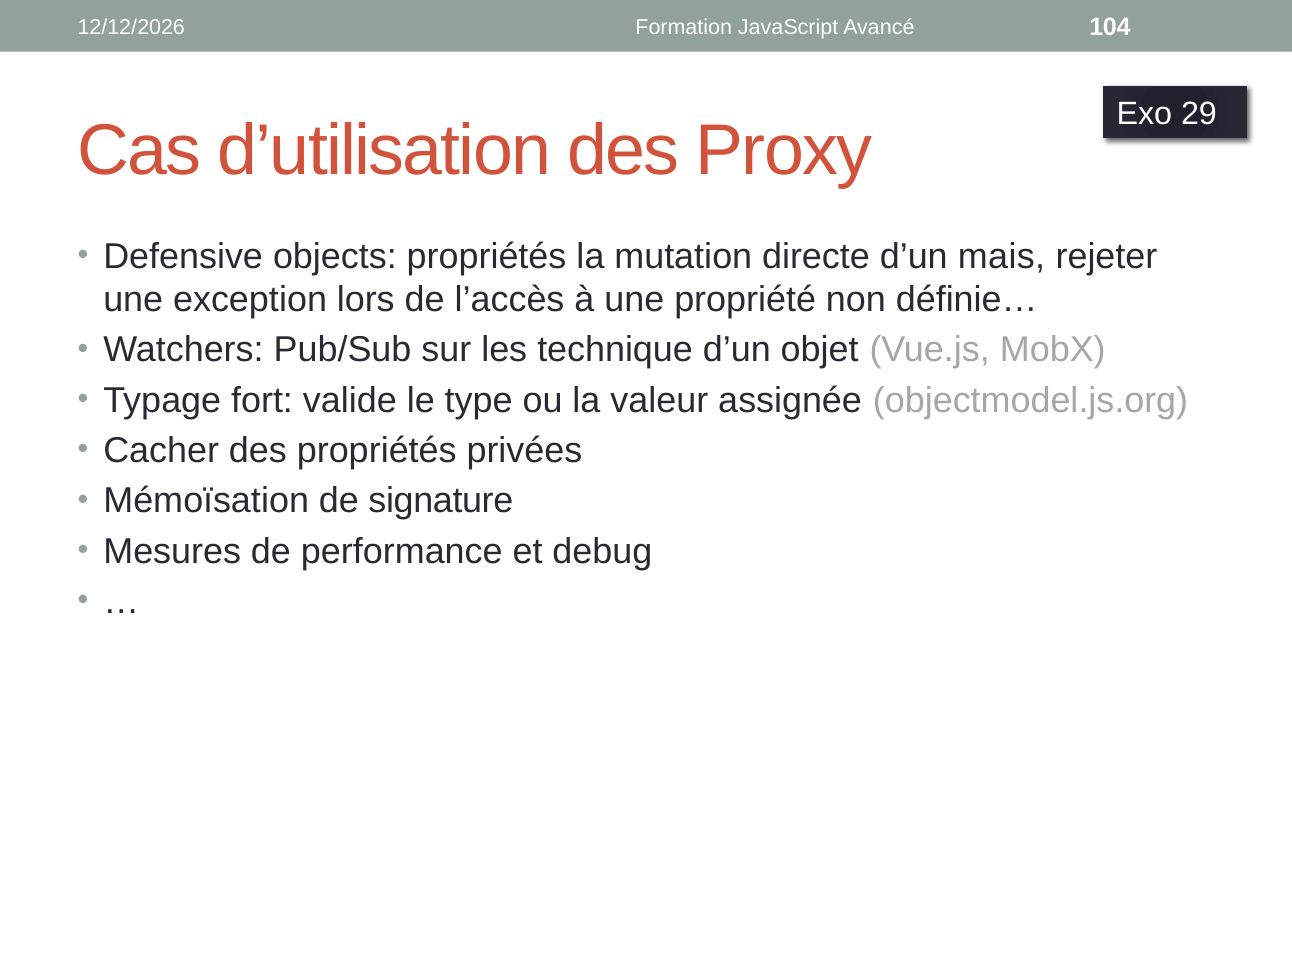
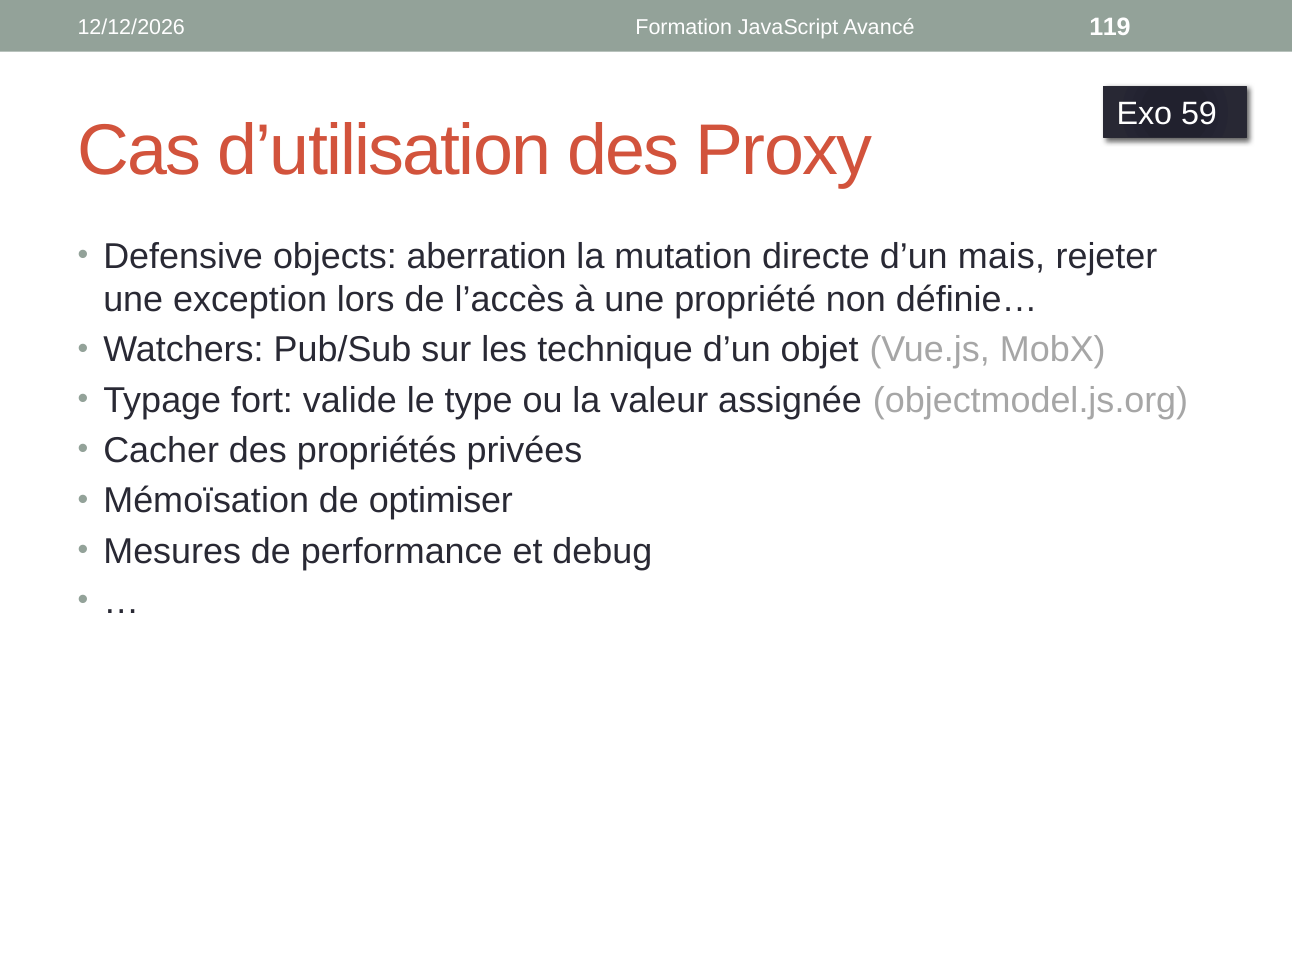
104: 104 -> 119 (1110, 28)
29: 29 -> 59 (1199, 114)
objects propriétés: propriétés -> aberration (487, 257)
signature: signature -> optimiser (441, 501)
